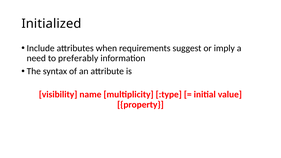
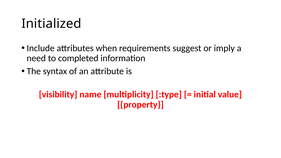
preferably: preferably -> completed (78, 58)
